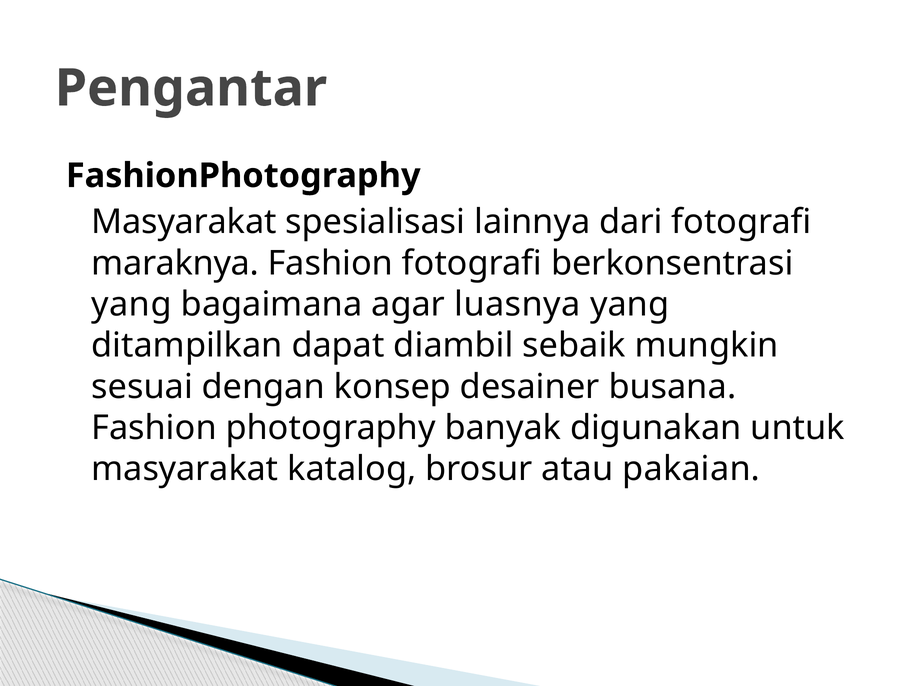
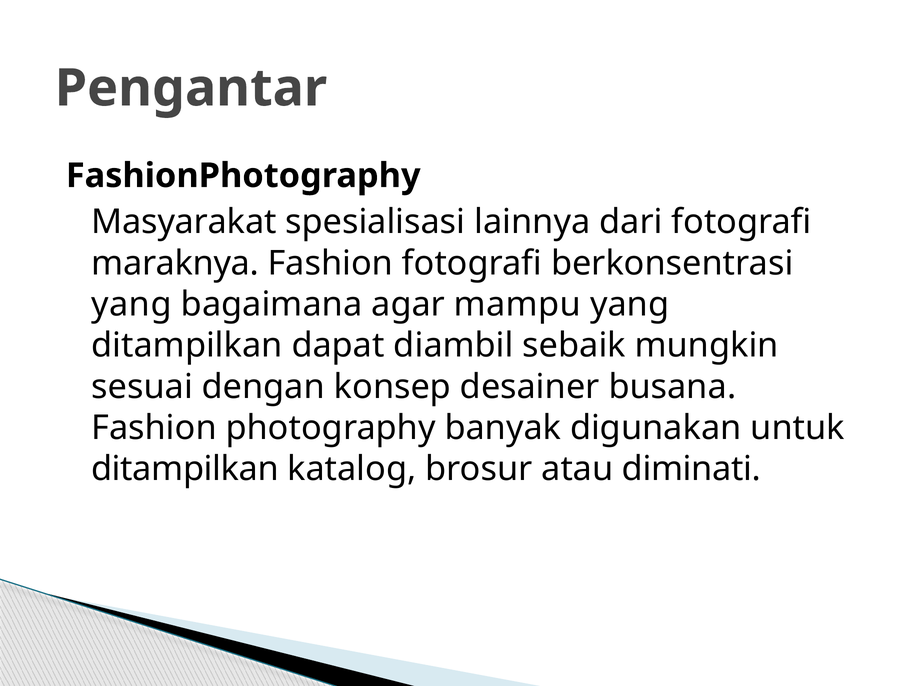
luasnya: luasnya -> mampu (517, 304)
masyarakat: masyarakat -> ditampilkan (185, 469)
pakaian: pakaian -> diminati (691, 469)
